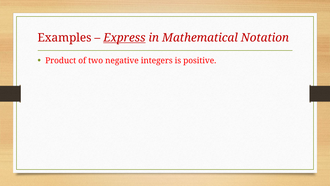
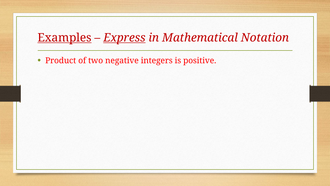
Examples underline: none -> present (64, 38)
